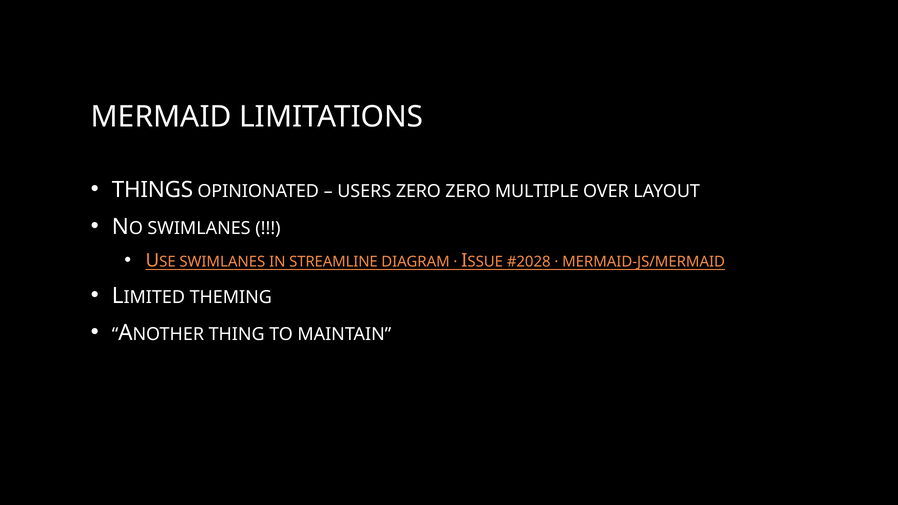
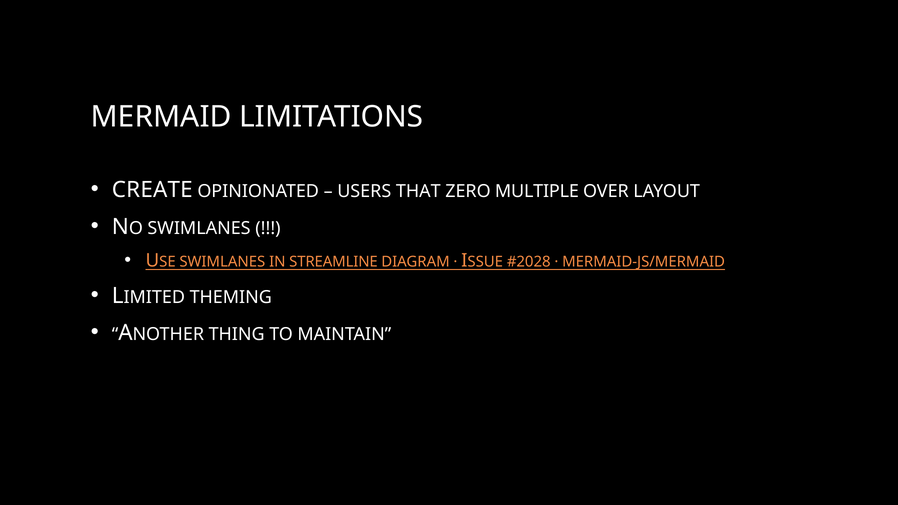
THINGS: THINGS -> CREATE (152, 190)
USERS ZERO: ZERO -> THAT (418, 191)
